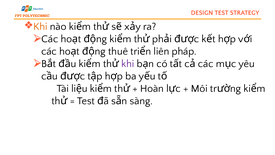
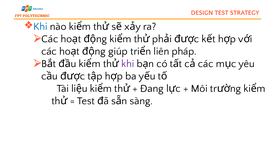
Khi colour: orange -> blue (40, 26)
thuê: thuê -> giúp (118, 51)
Hoàn: Hoàn -> Đang (152, 88)
